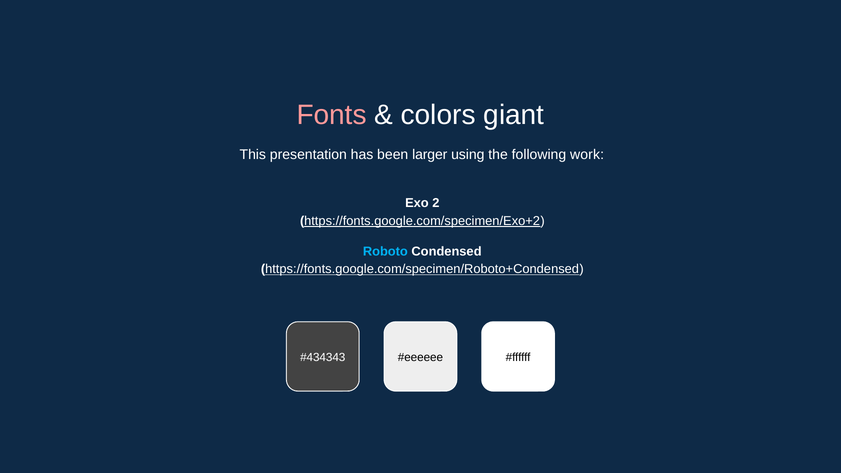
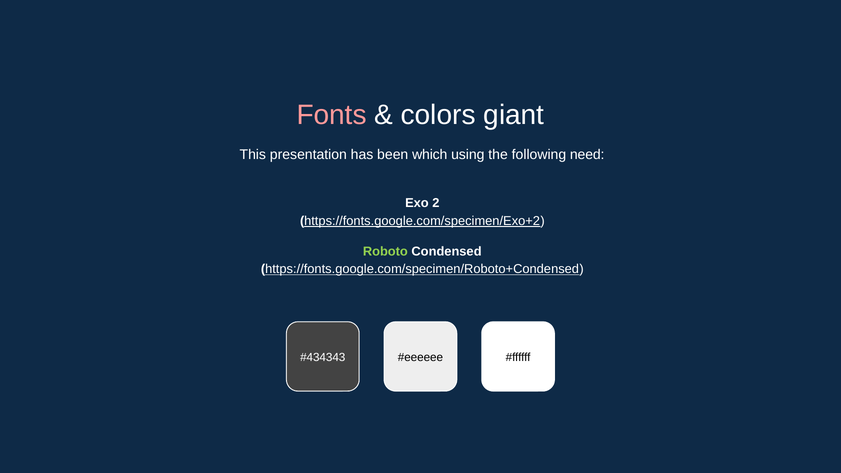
larger: larger -> which (430, 154)
work: work -> need (587, 154)
Roboto colour: light blue -> light green (385, 252)
